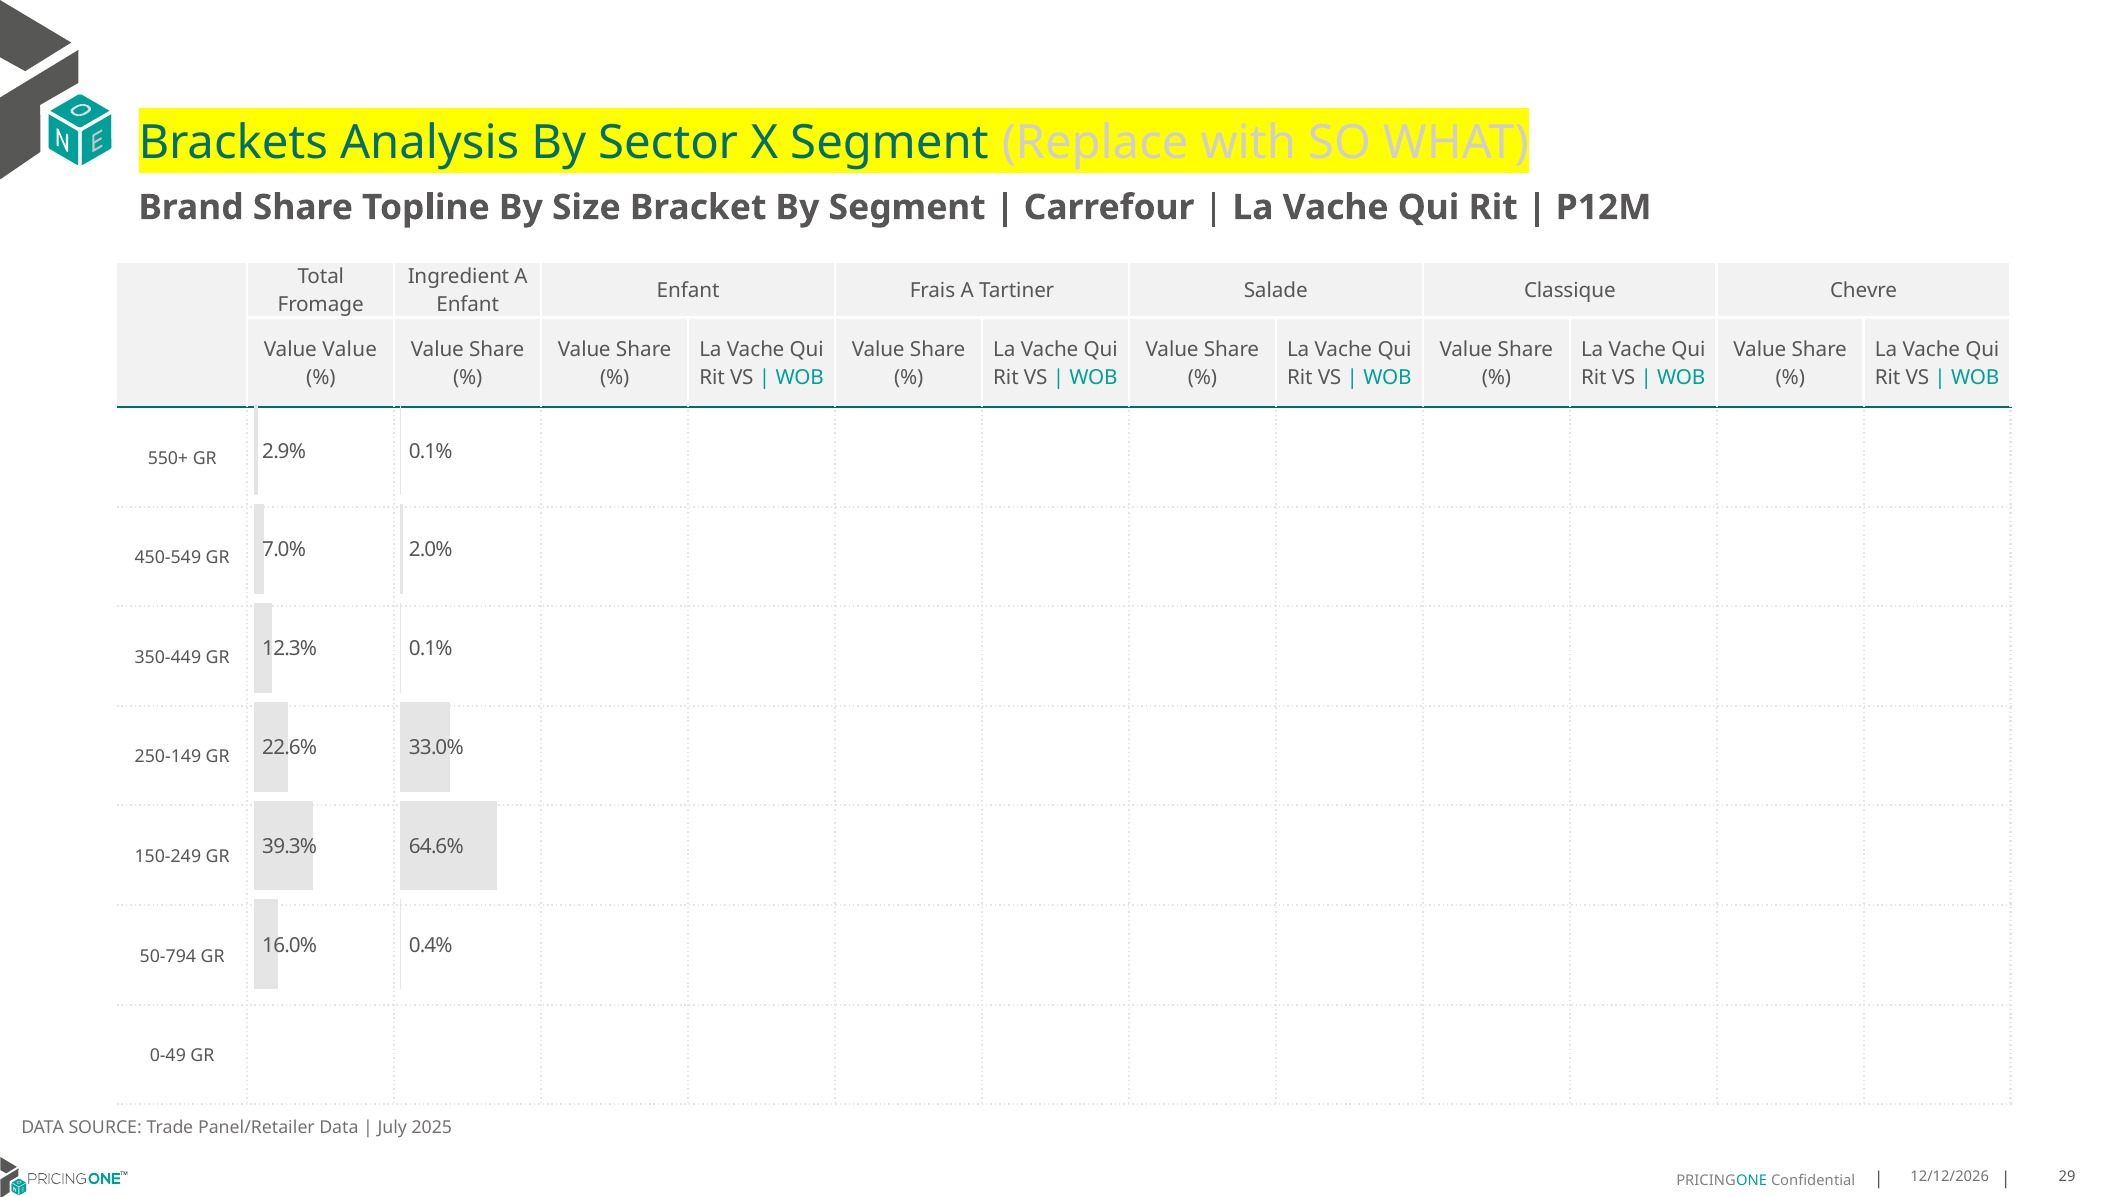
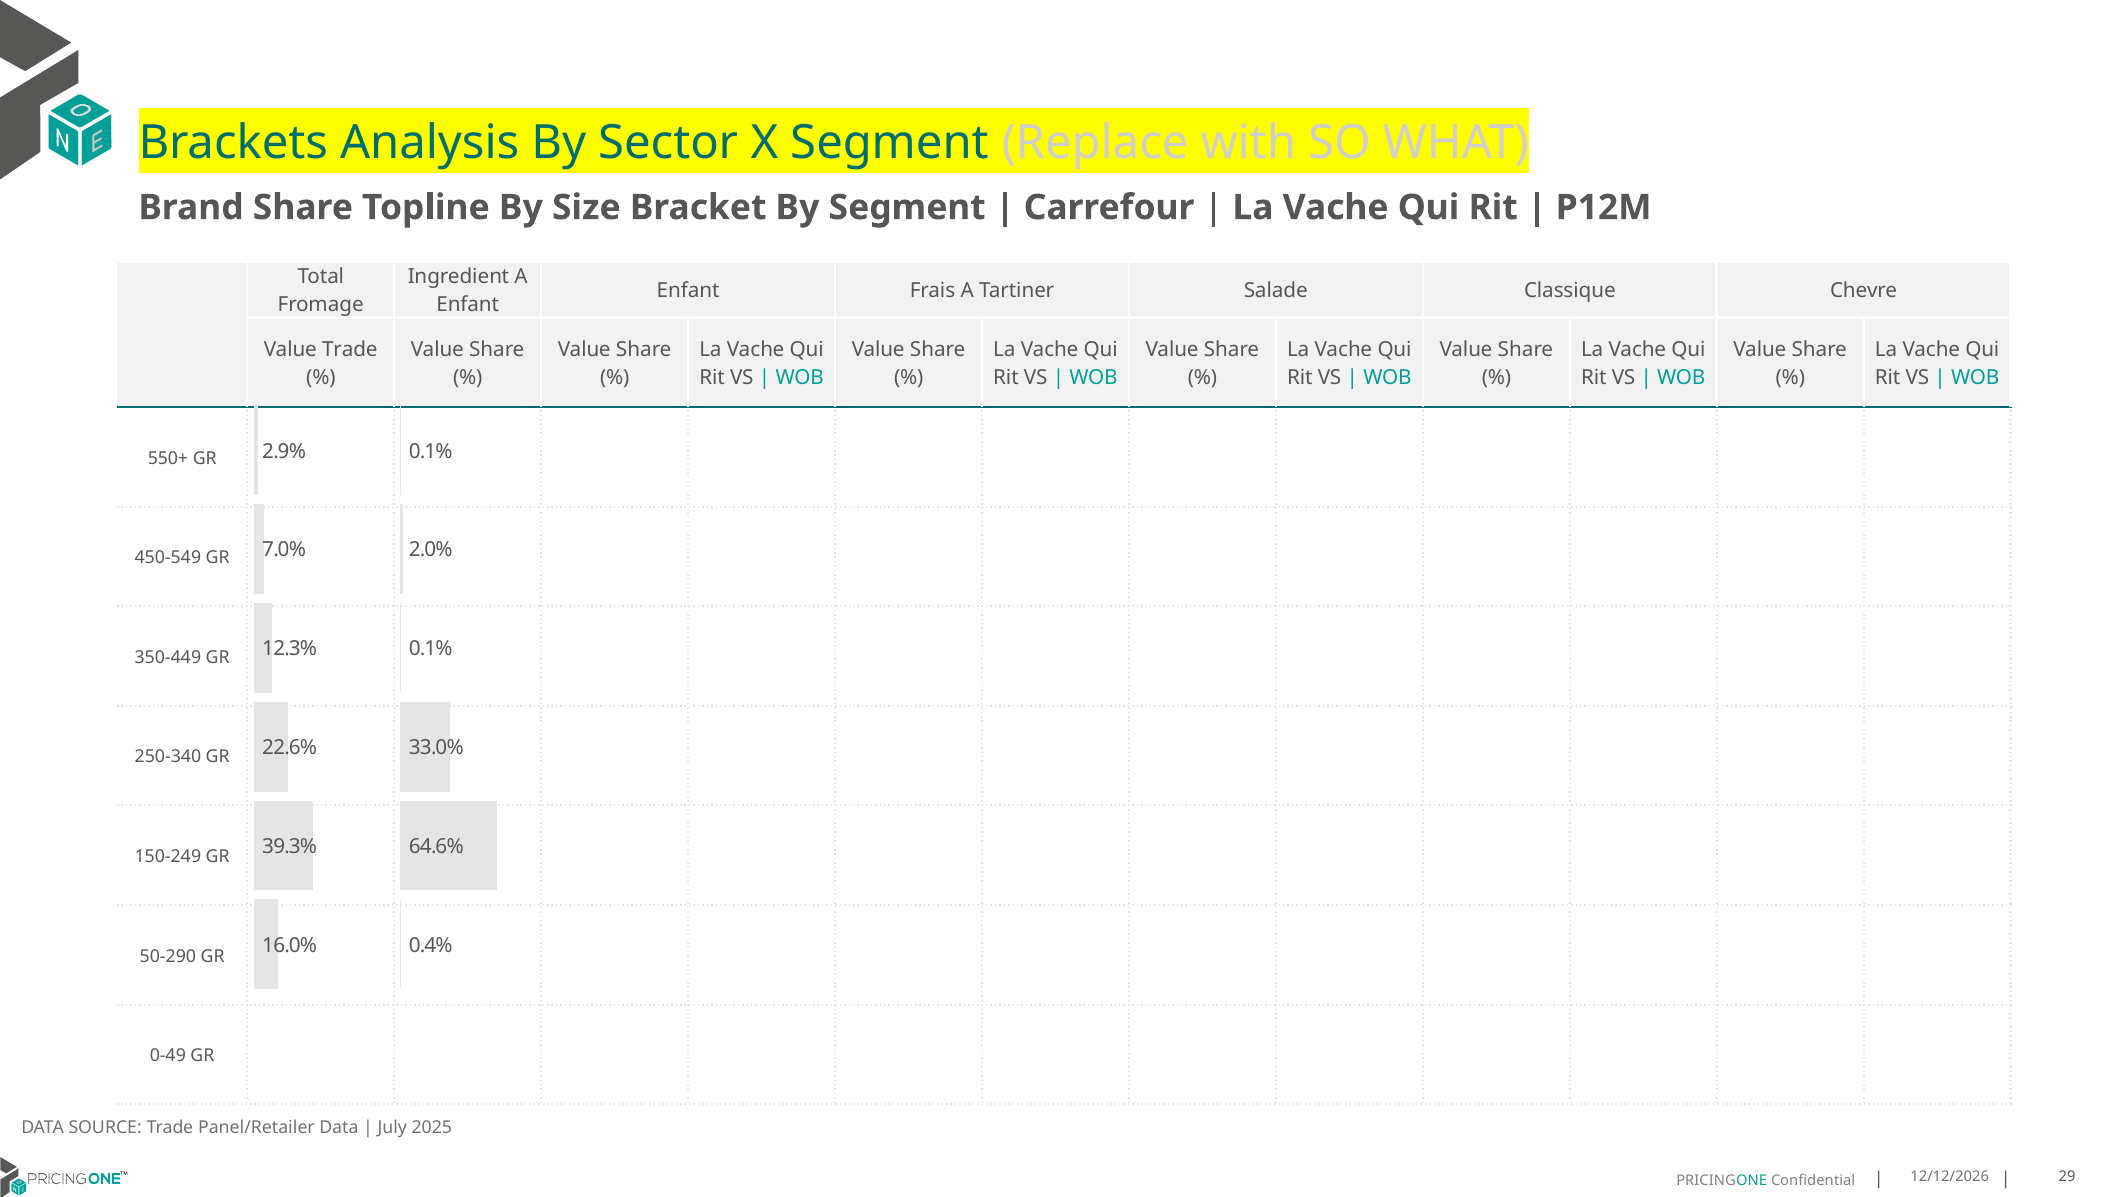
Value Value: Value -> Trade (350, 349)
250-149: 250-149 -> 250-340 (168, 757)
50-794: 50-794 -> 50-290 (168, 956)
